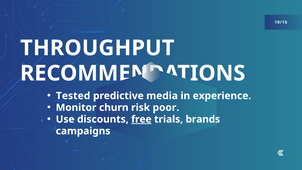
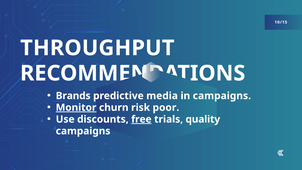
Tested: Tested -> Brands (73, 96)
in experience: experience -> campaigns (222, 96)
Monitor underline: none -> present (76, 107)
brands: brands -> quality (203, 119)
